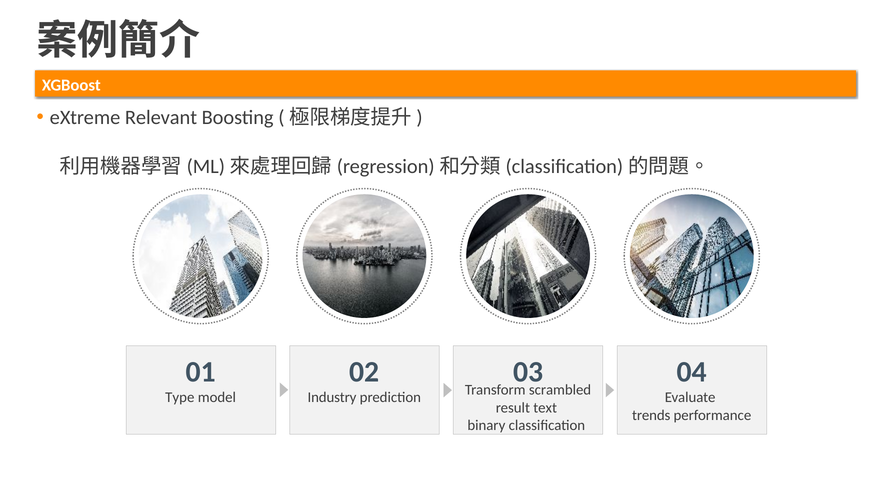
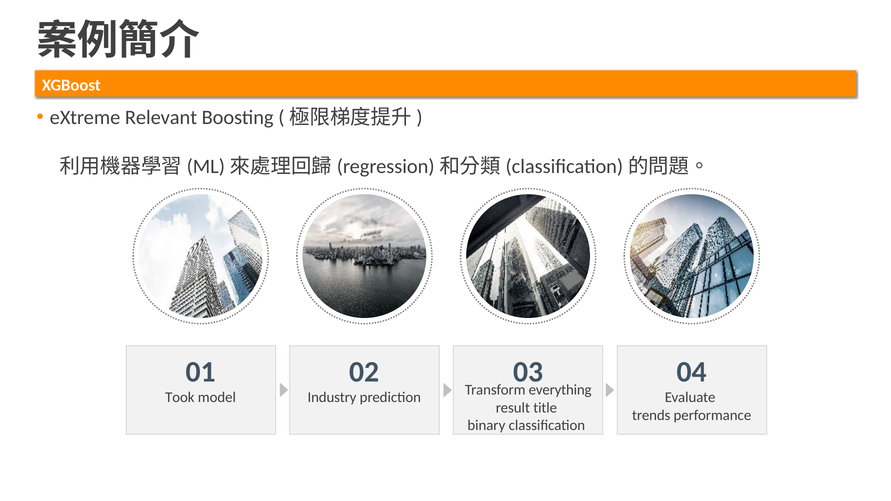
scrambled: scrambled -> everything (560, 390)
Type: Type -> Took (180, 398)
text: text -> title (545, 408)
